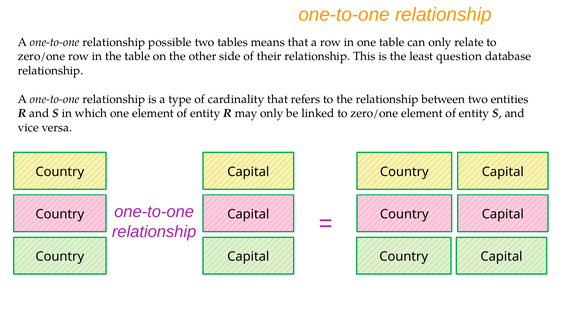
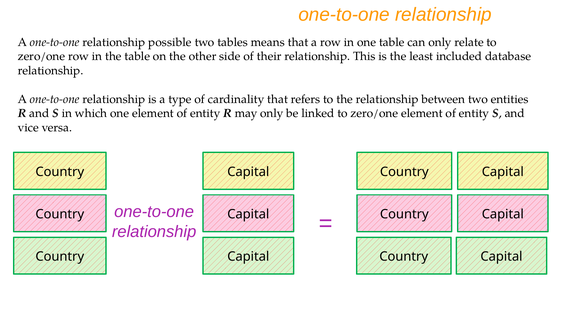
question: question -> included (459, 56)
